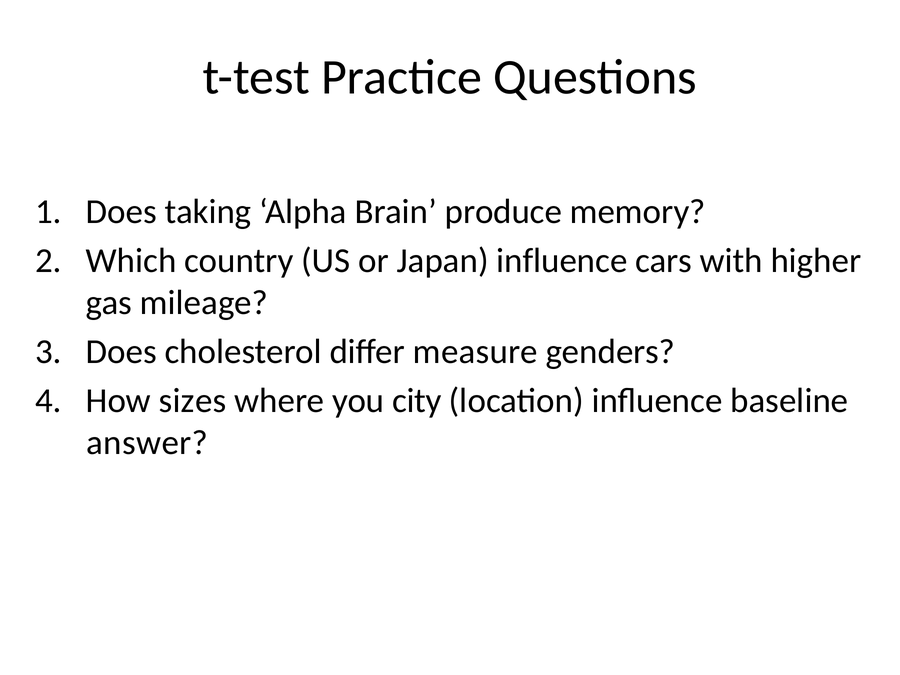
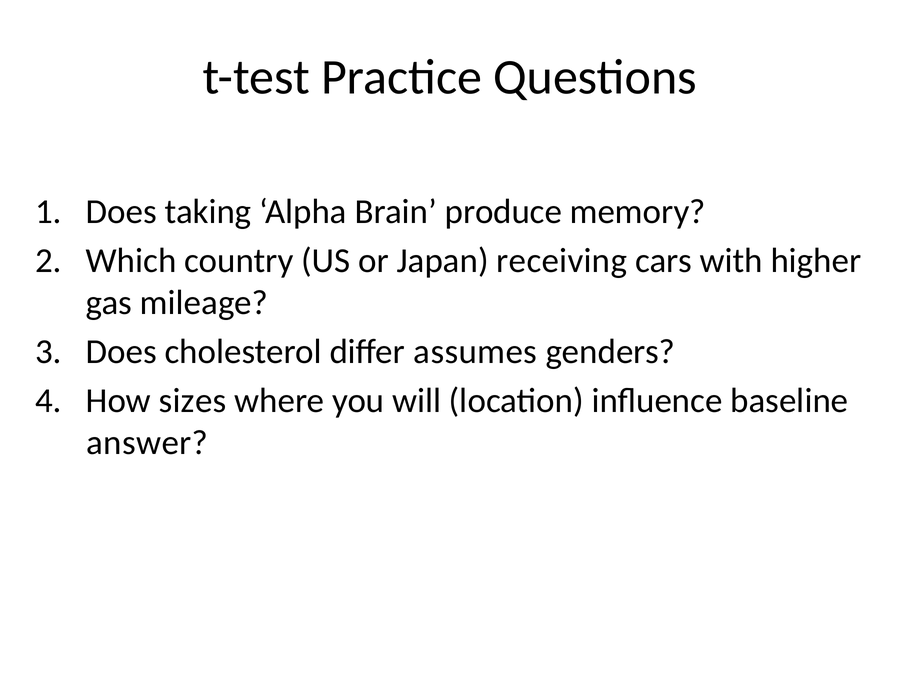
Japan influence: influence -> receiving (562, 261)
measure: measure -> assumes (475, 352)
city: city -> will (417, 401)
